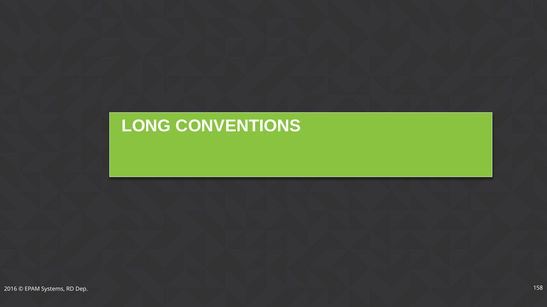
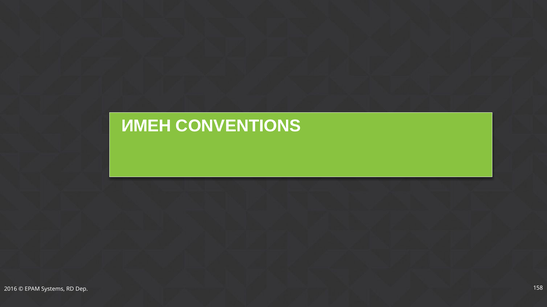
LONG: LONG -> ИМЕН (146, 126)
